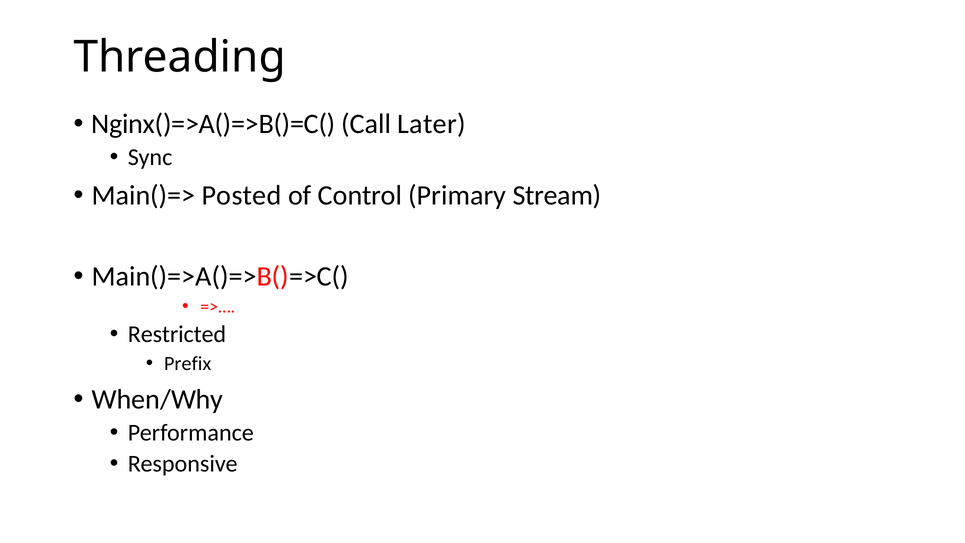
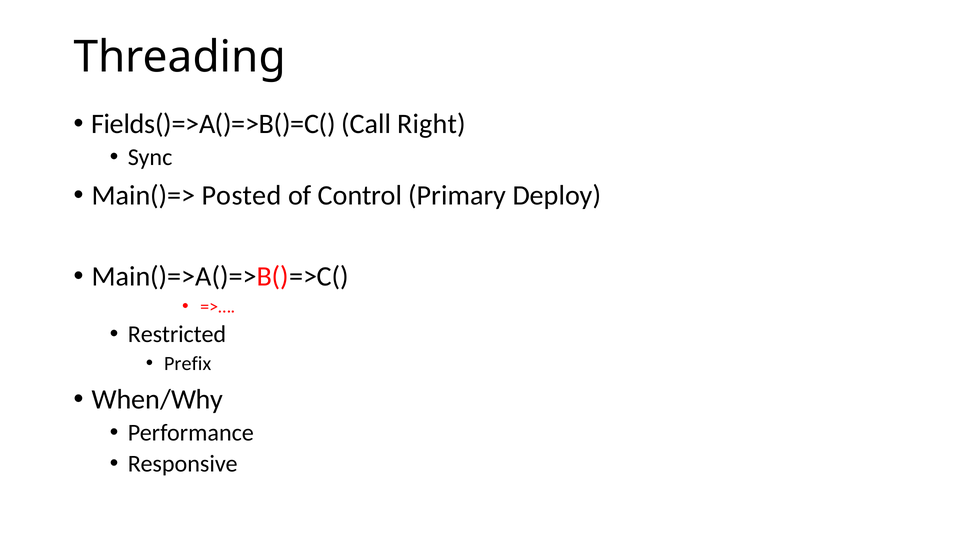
Nginx()=>A()=>B()=C(: Nginx()=>A()=>B()=C( -> Fields()=>A()=>B()=C( (213, 124)
Later: Later -> Right (432, 124)
Stream: Stream -> Deploy (557, 196)
